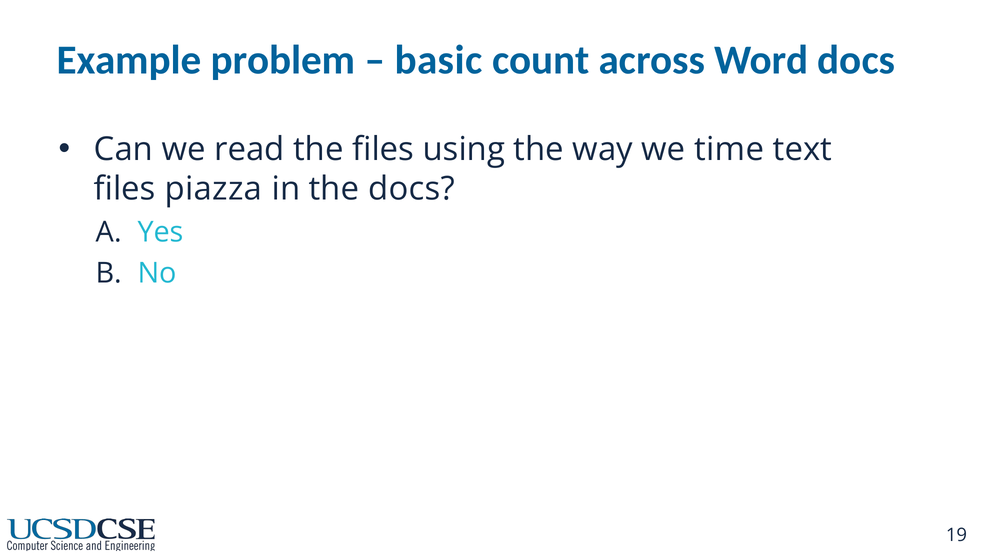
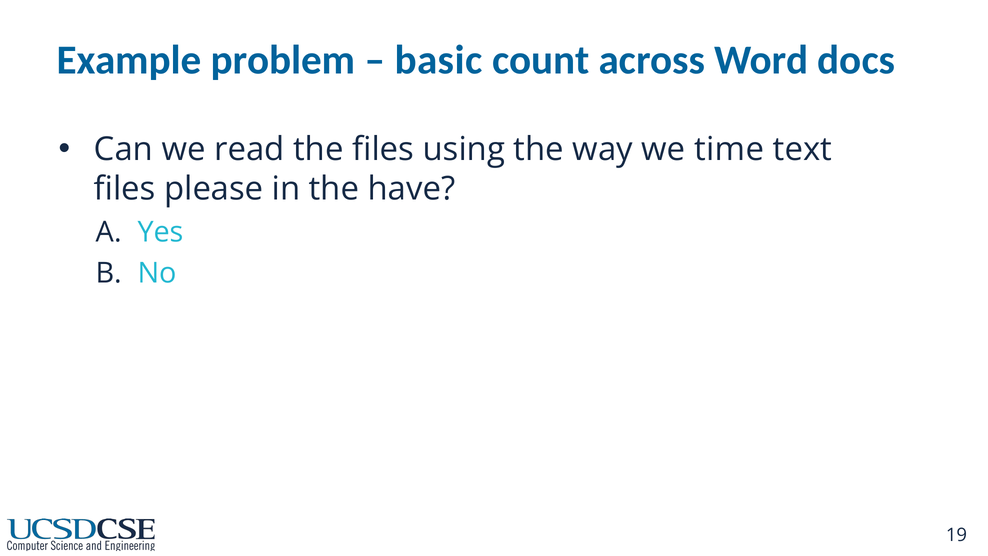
piazza: piazza -> please (214, 189)
the docs: docs -> have (412, 189)
